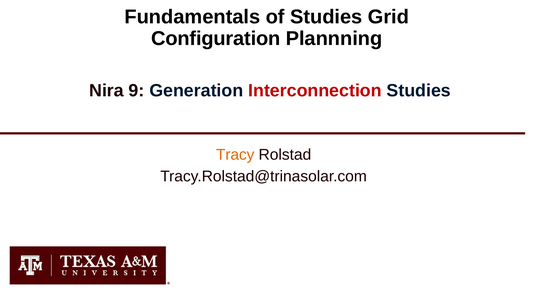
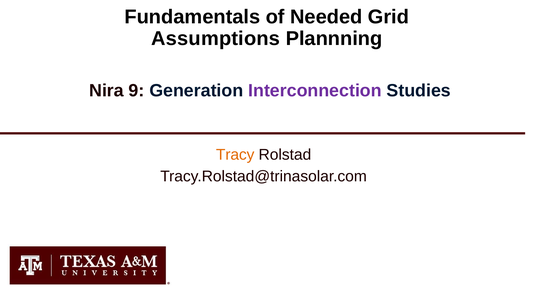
of Studies: Studies -> Needed (326, 17)
Configuration: Configuration -> Assumptions (216, 39)
Interconnection colour: red -> purple (315, 91)
